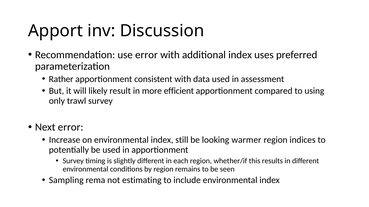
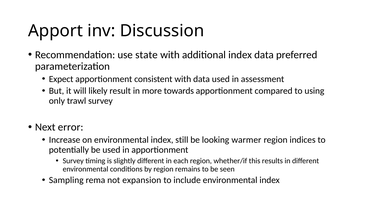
use error: error -> state (146, 55)
index uses: uses -> data (264, 55)
Rather: Rather -> Expect (61, 79)
efficient: efficient -> towards (179, 91)
estimating: estimating -> expansion (142, 181)
